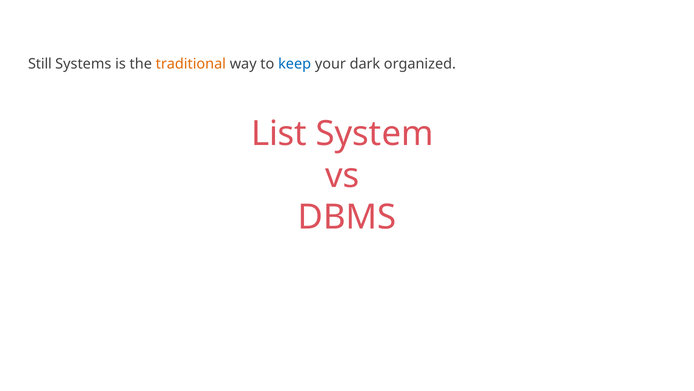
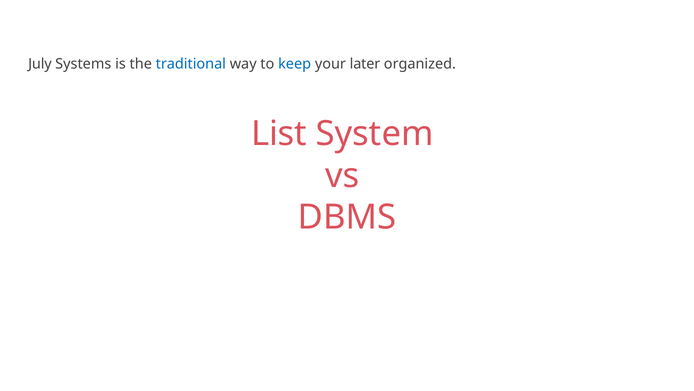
Still: Still -> July (40, 64)
traditional colour: orange -> blue (191, 64)
dark: dark -> later (365, 64)
